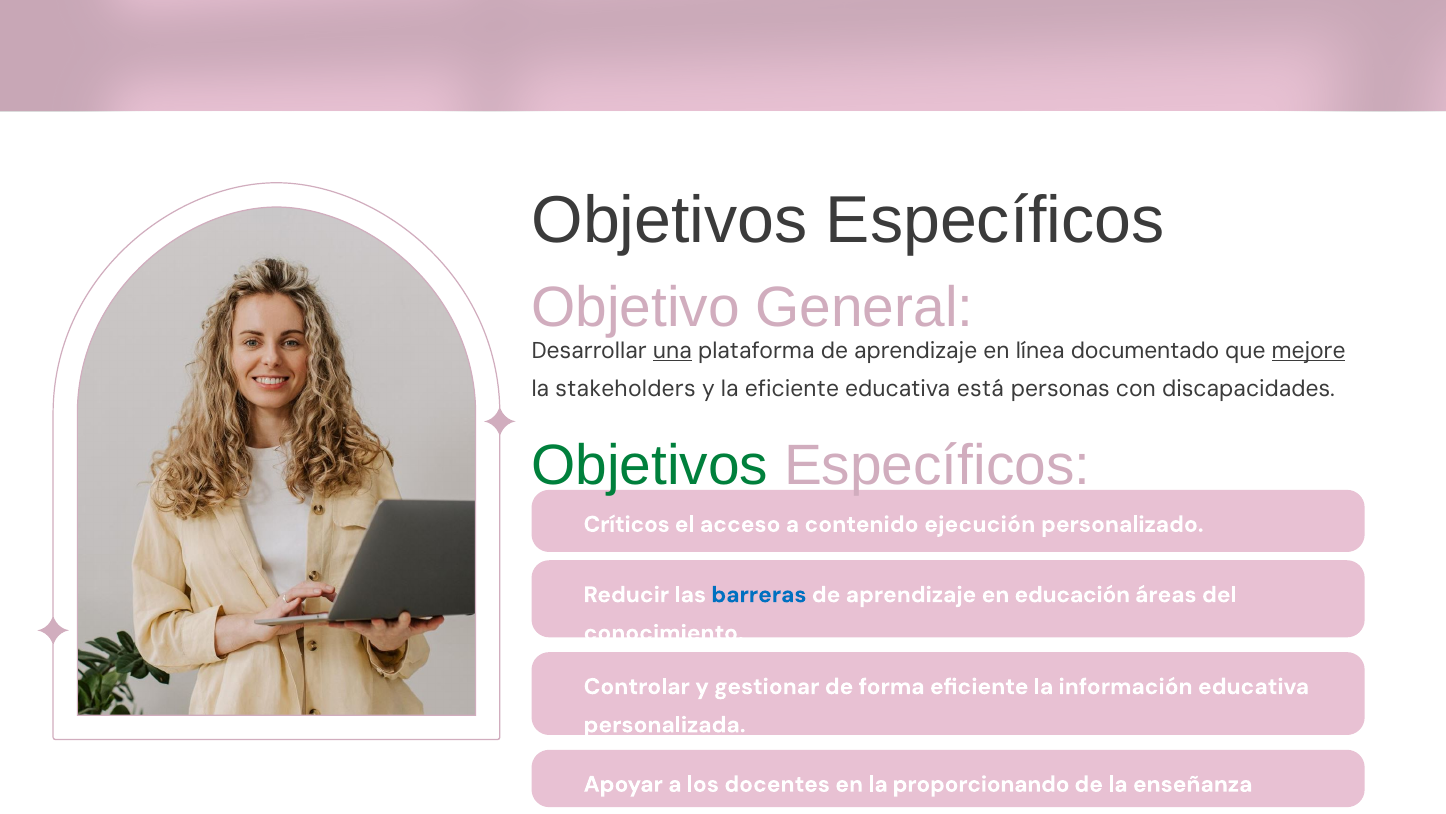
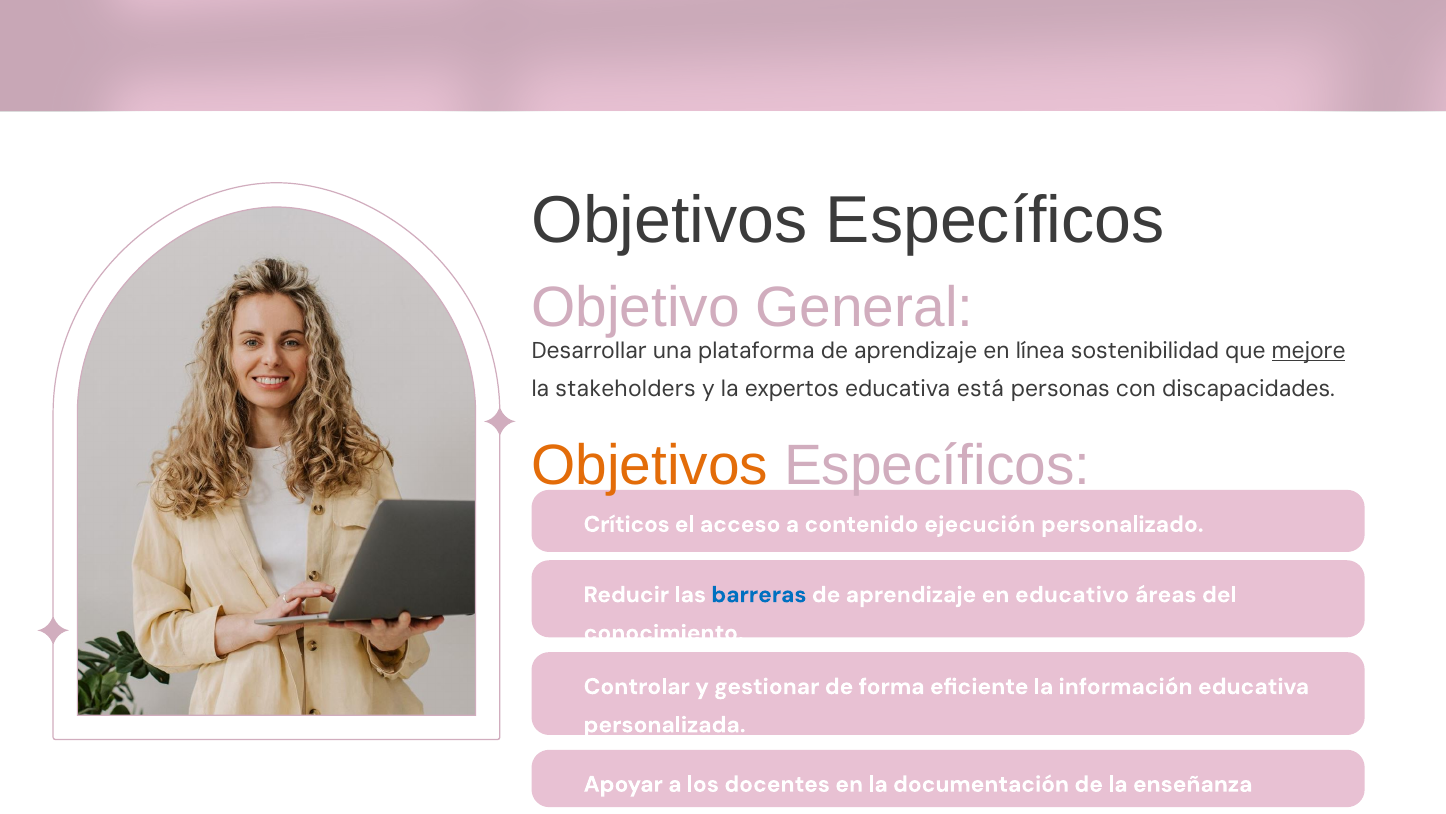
una underline: present -> none (672, 350)
documentado: documentado -> sostenibilidad (1145, 350)
la eficiente: eficiente -> expertos (792, 389)
Objetivos colour: green -> orange (650, 466)
educación: educación -> educativo (1072, 594)
proporcionando: proporcionando -> documentación (981, 784)
